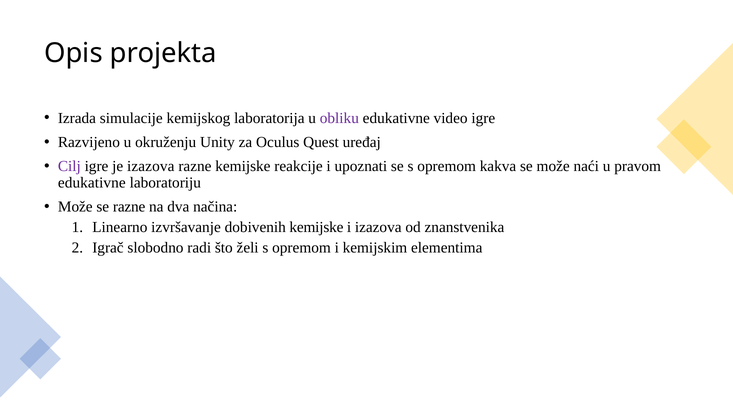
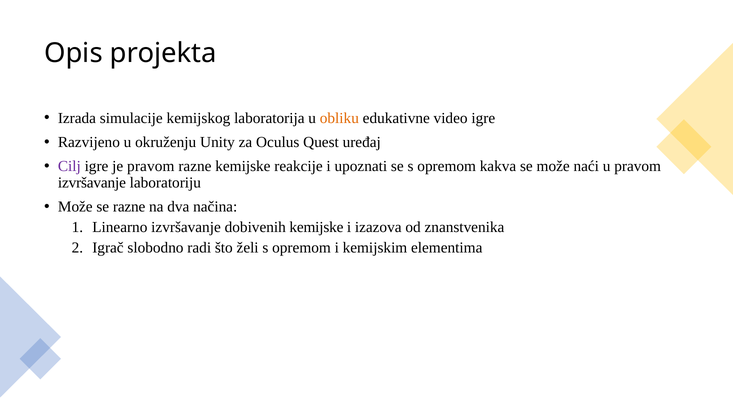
obliku colour: purple -> orange (339, 118)
je izazova: izazova -> pravom (151, 166)
edukativne: edukativne -> izvršavanje (92, 183)
